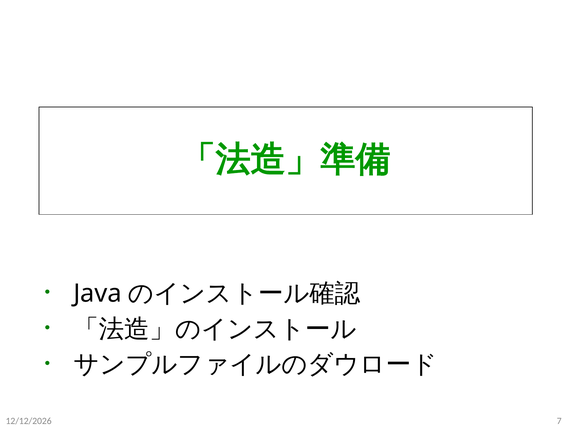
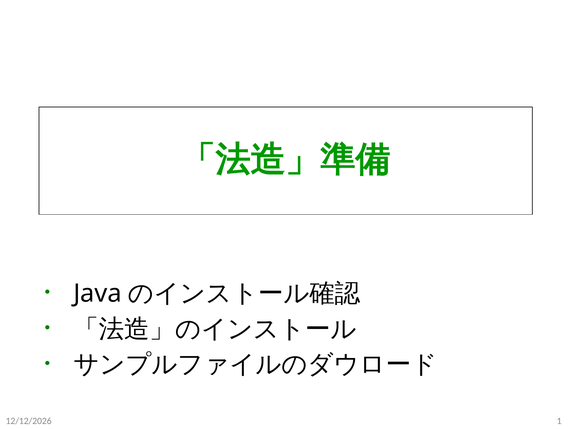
7: 7 -> 1 (559, 421)
